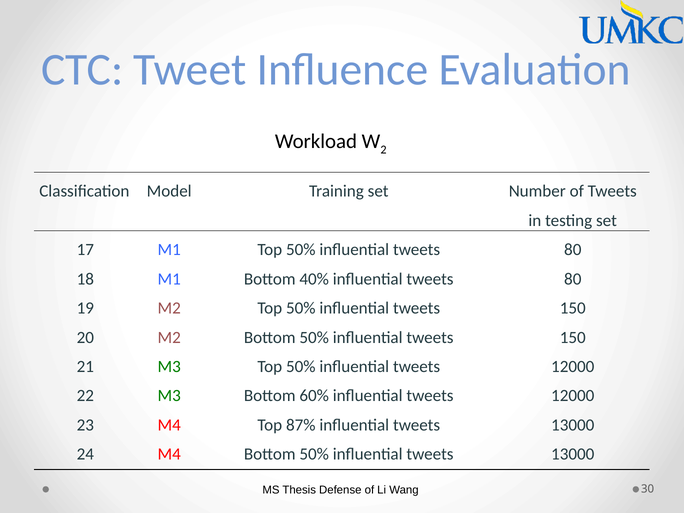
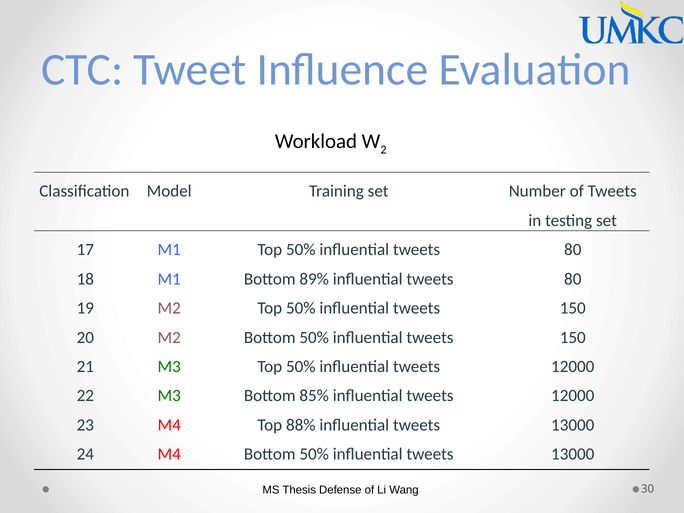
40%: 40% -> 89% (314, 279)
60%: 60% -> 85% (314, 396)
87%: 87% -> 88% (301, 425)
